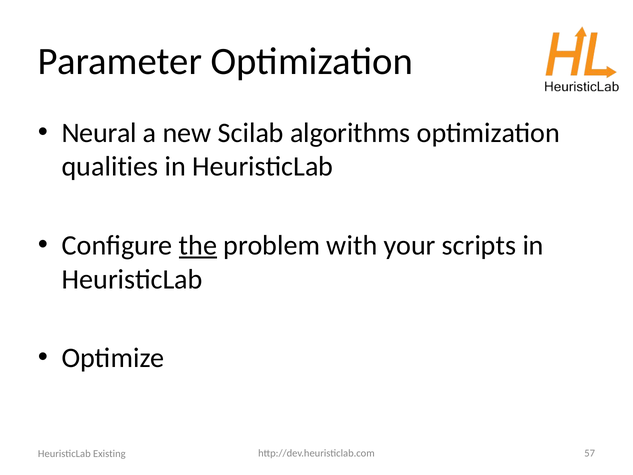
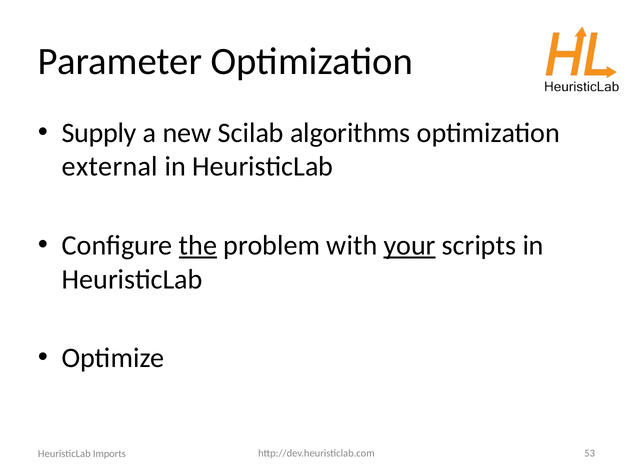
Neural: Neural -> Supply (99, 133)
qualities: qualities -> external (110, 167)
your underline: none -> present (410, 245)
57: 57 -> 53 (590, 453)
Existing: Existing -> Imports (109, 453)
